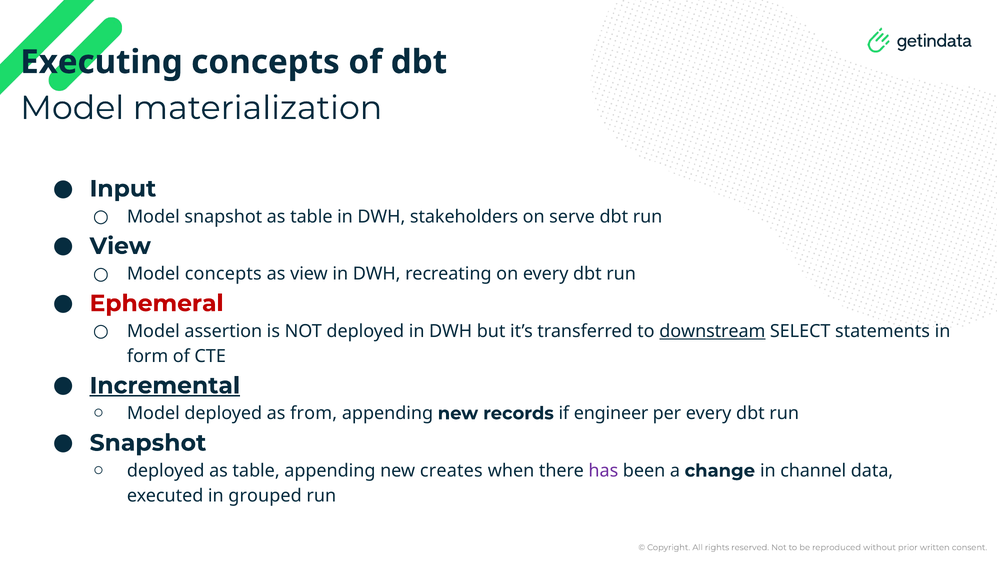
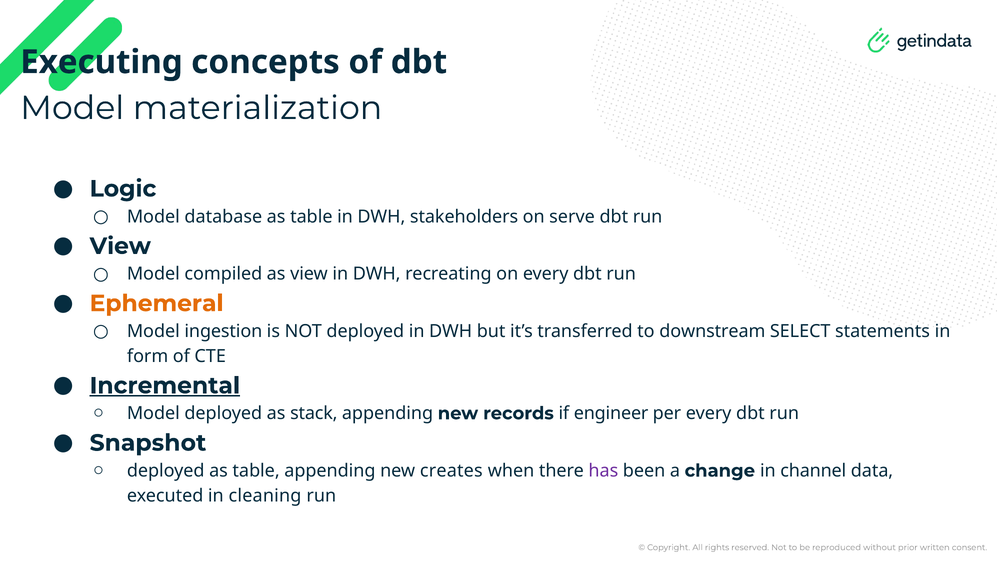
Input: Input -> Logic (123, 189)
Model snapshot: snapshot -> database (223, 216)
Model concepts: concepts -> compiled (223, 274)
Ephemeral colour: red -> orange (157, 303)
assertion: assertion -> ingestion (223, 331)
downstream underline: present -> none (712, 331)
from: from -> stack (314, 413)
grouped: grouped -> cleaning (265, 495)
